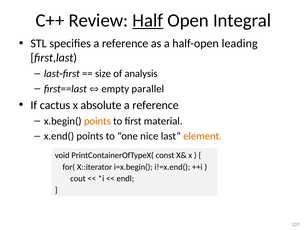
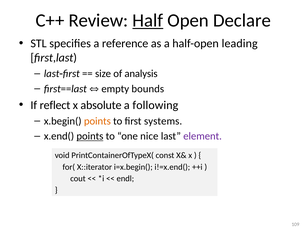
Integral: Integral -> Declare (242, 20)
parallel: parallel -> bounds (148, 89)
cactus: cactus -> reflect (55, 105)
reference: reference -> following (155, 105)
material: material -> systems (163, 121)
points underline: none -> present (90, 136)
element colour: orange -> purple (203, 136)
